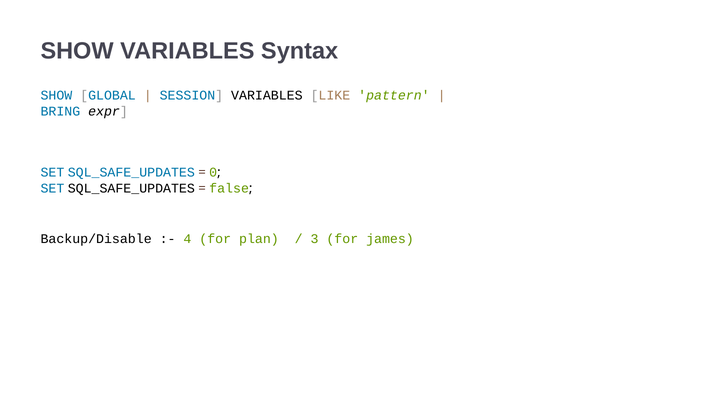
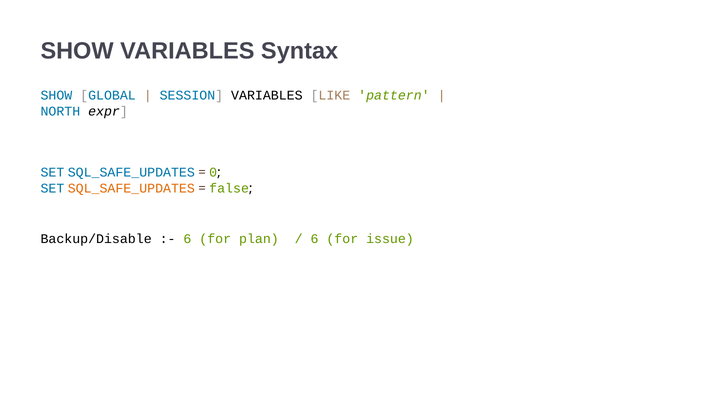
BRING: BRING -> NORTH (60, 111)
SQL_SAFE_UPDATES colour: black -> orange (131, 188)
4: 4 -> 6 (187, 239)
3: 3 -> 6 (315, 239)
james: james -> issue (390, 239)
